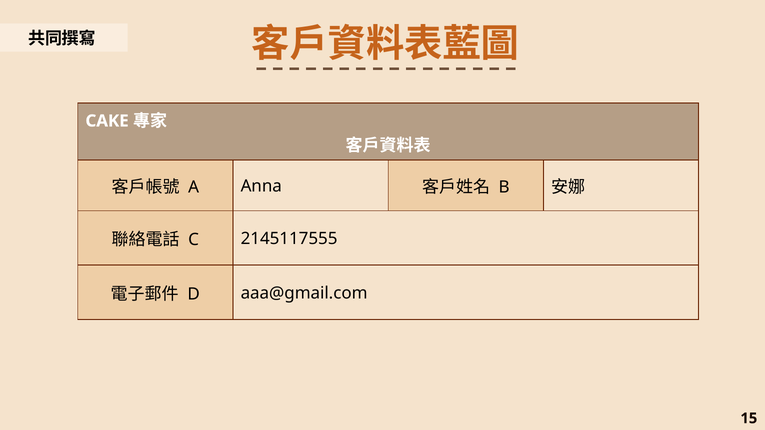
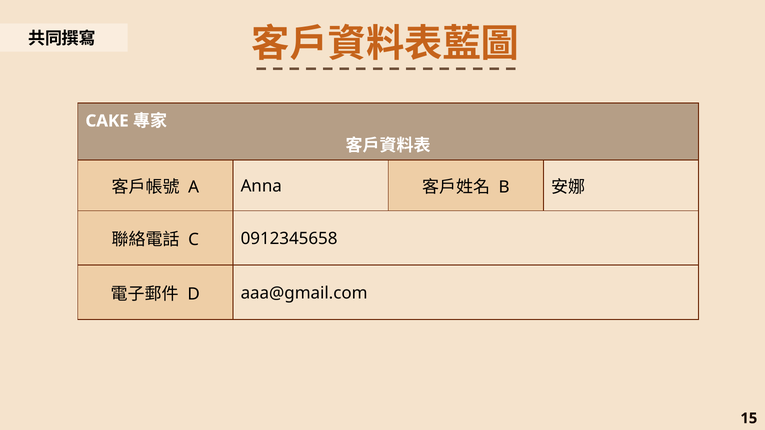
2145117555: 2145117555 -> 0912345658 (289, 239)
